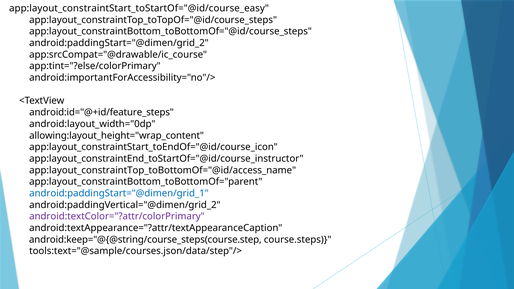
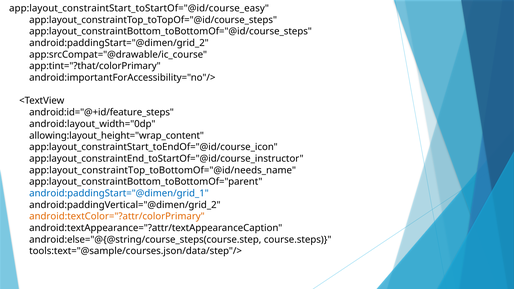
app:tint="?else/colorPrimary: app:tint="?else/colorPrimary -> app:tint="?that/colorPrimary (95, 66)
app:layout_constraintTop_toBottomOf="@id/access_name: app:layout_constraintTop_toBottomOf="@id/access_name -> app:layout_constraintTop_toBottomOf="@id/needs_name (163, 170)
android:textColor="?attr/colorPrimary colour: purple -> orange (117, 217)
android:keep="@{@string/course_steps(course.step: android:keep="@{@string/course_steps(course.step -> android:else="@{@string/course_steps(course.step (145, 240)
